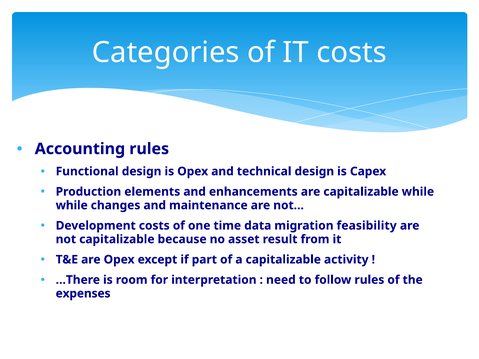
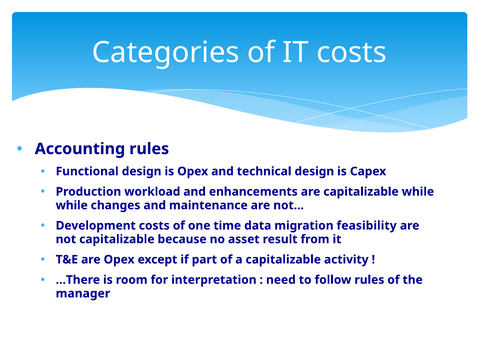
elements: elements -> workload (152, 192)
expenses: expenses -> manager (83, 294)
